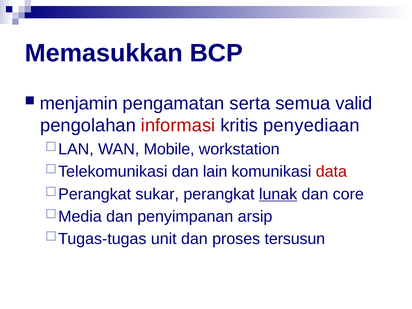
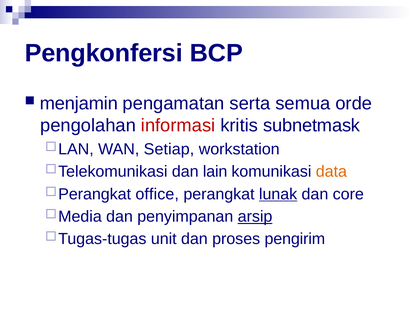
Memasukkan: Memasukkan -> Pengkonfersi (104, 53)
valid: valid -> orde (354, 104)
penyediaan: penyediaan -> subnetmask (312, 126)
Mobile: Mobile -> Setiap (169, 149)
data colour: red -> orange (331, 172)
sukar: sukar -> office (157, 194)
arsip underline: none -> present (255, 217)
tersusun: tersusun -> pengirim (295, 239)
